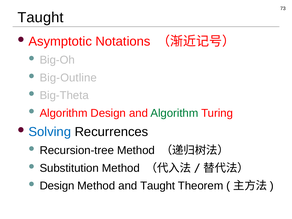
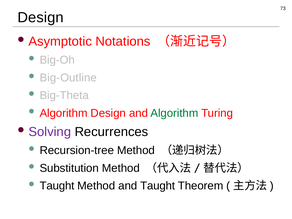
Taught: Taught -> Design (41, 18)
Solving colour: blue -> purple (50, 132)
Design: Design -> Taught (57, 186)
